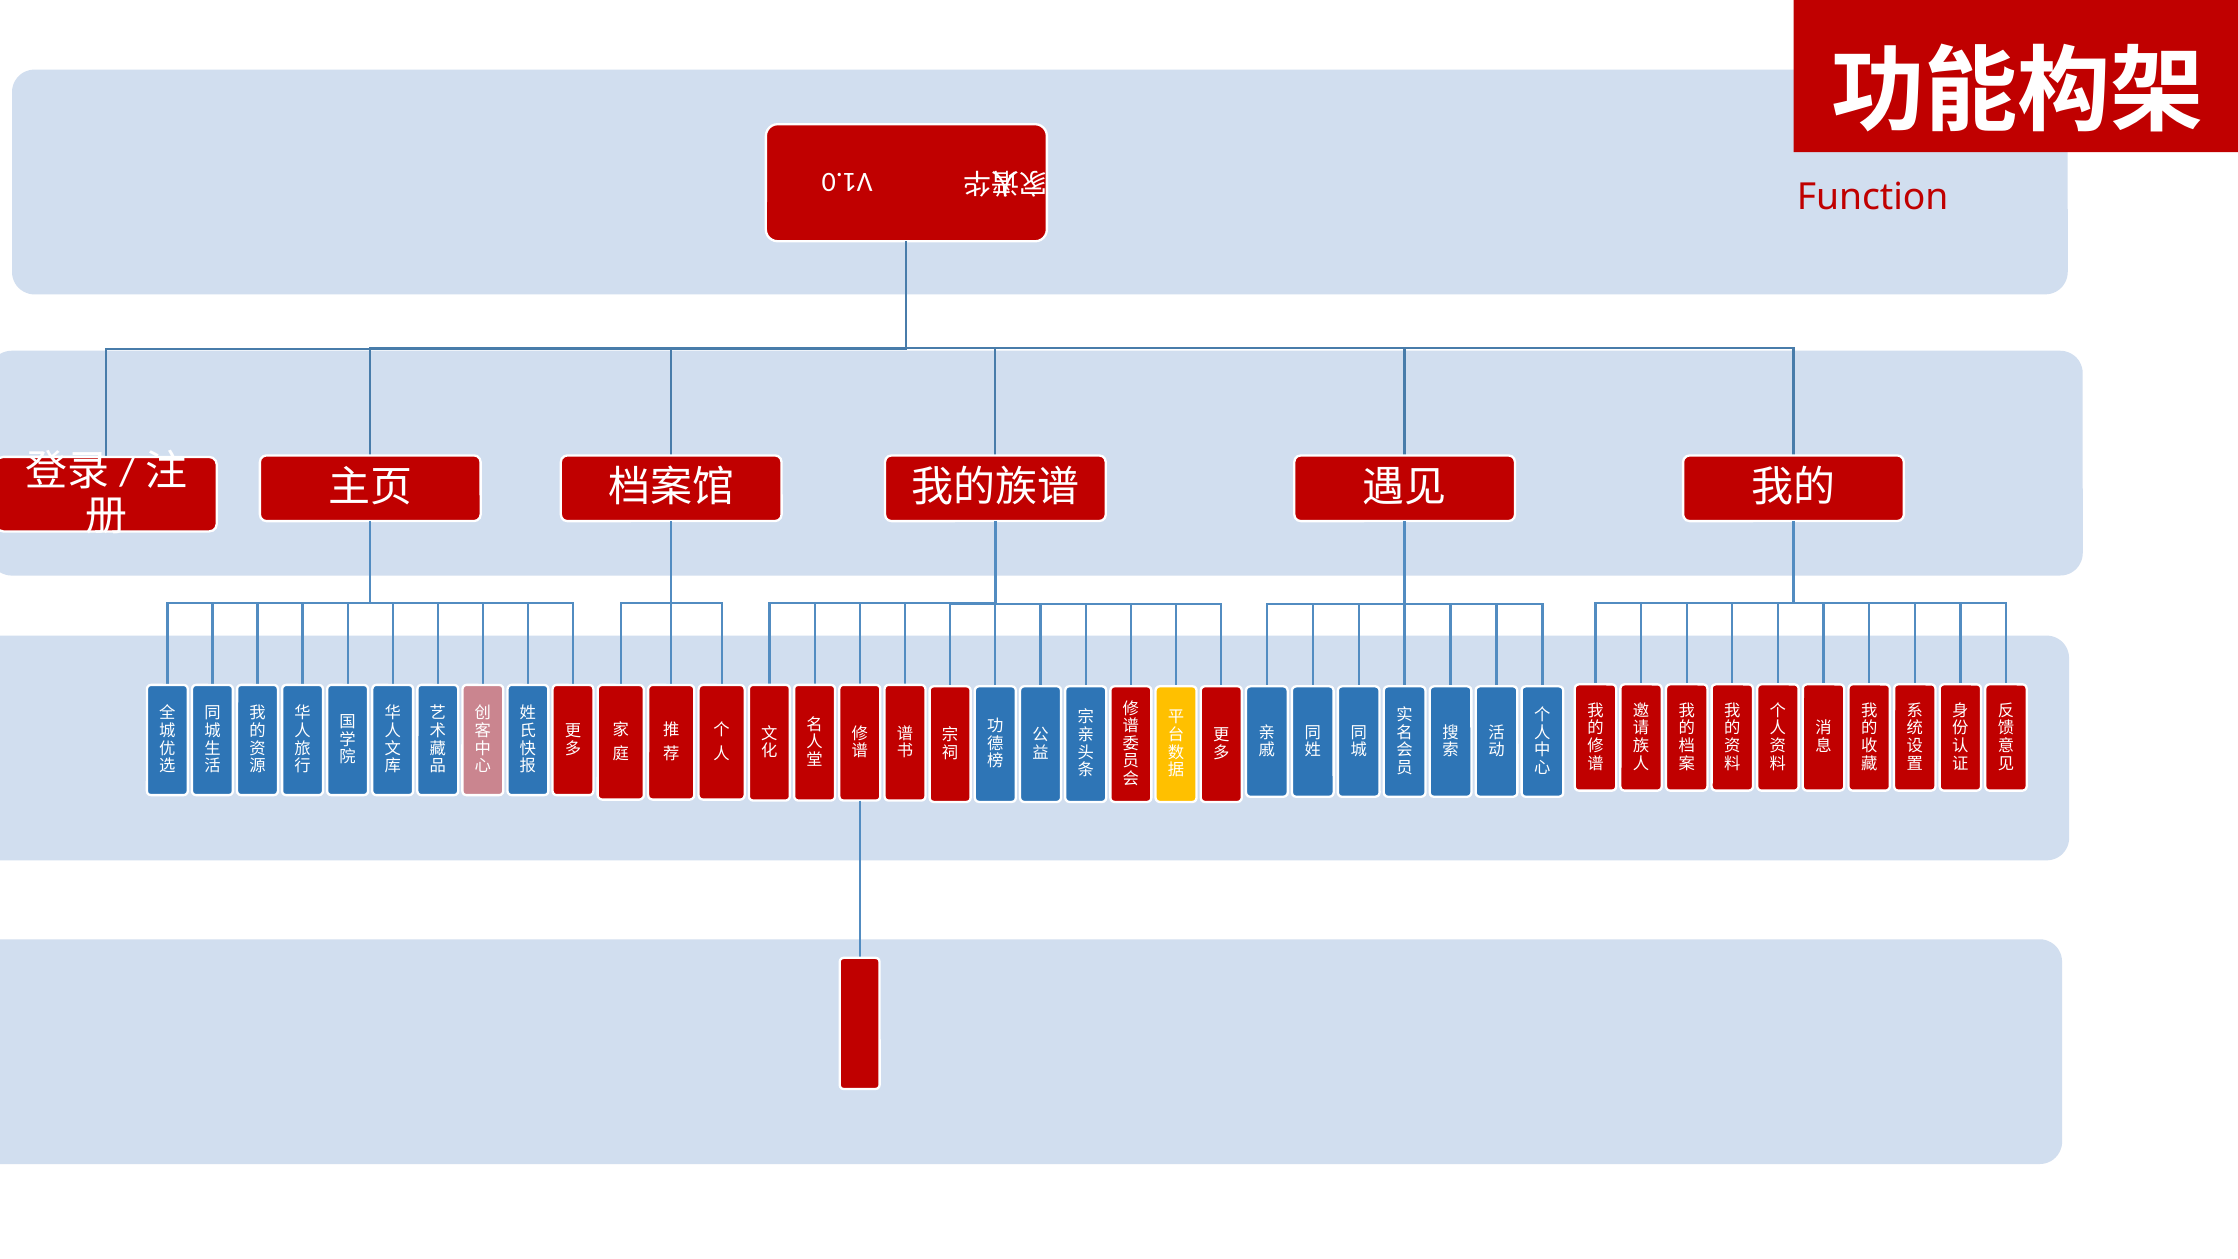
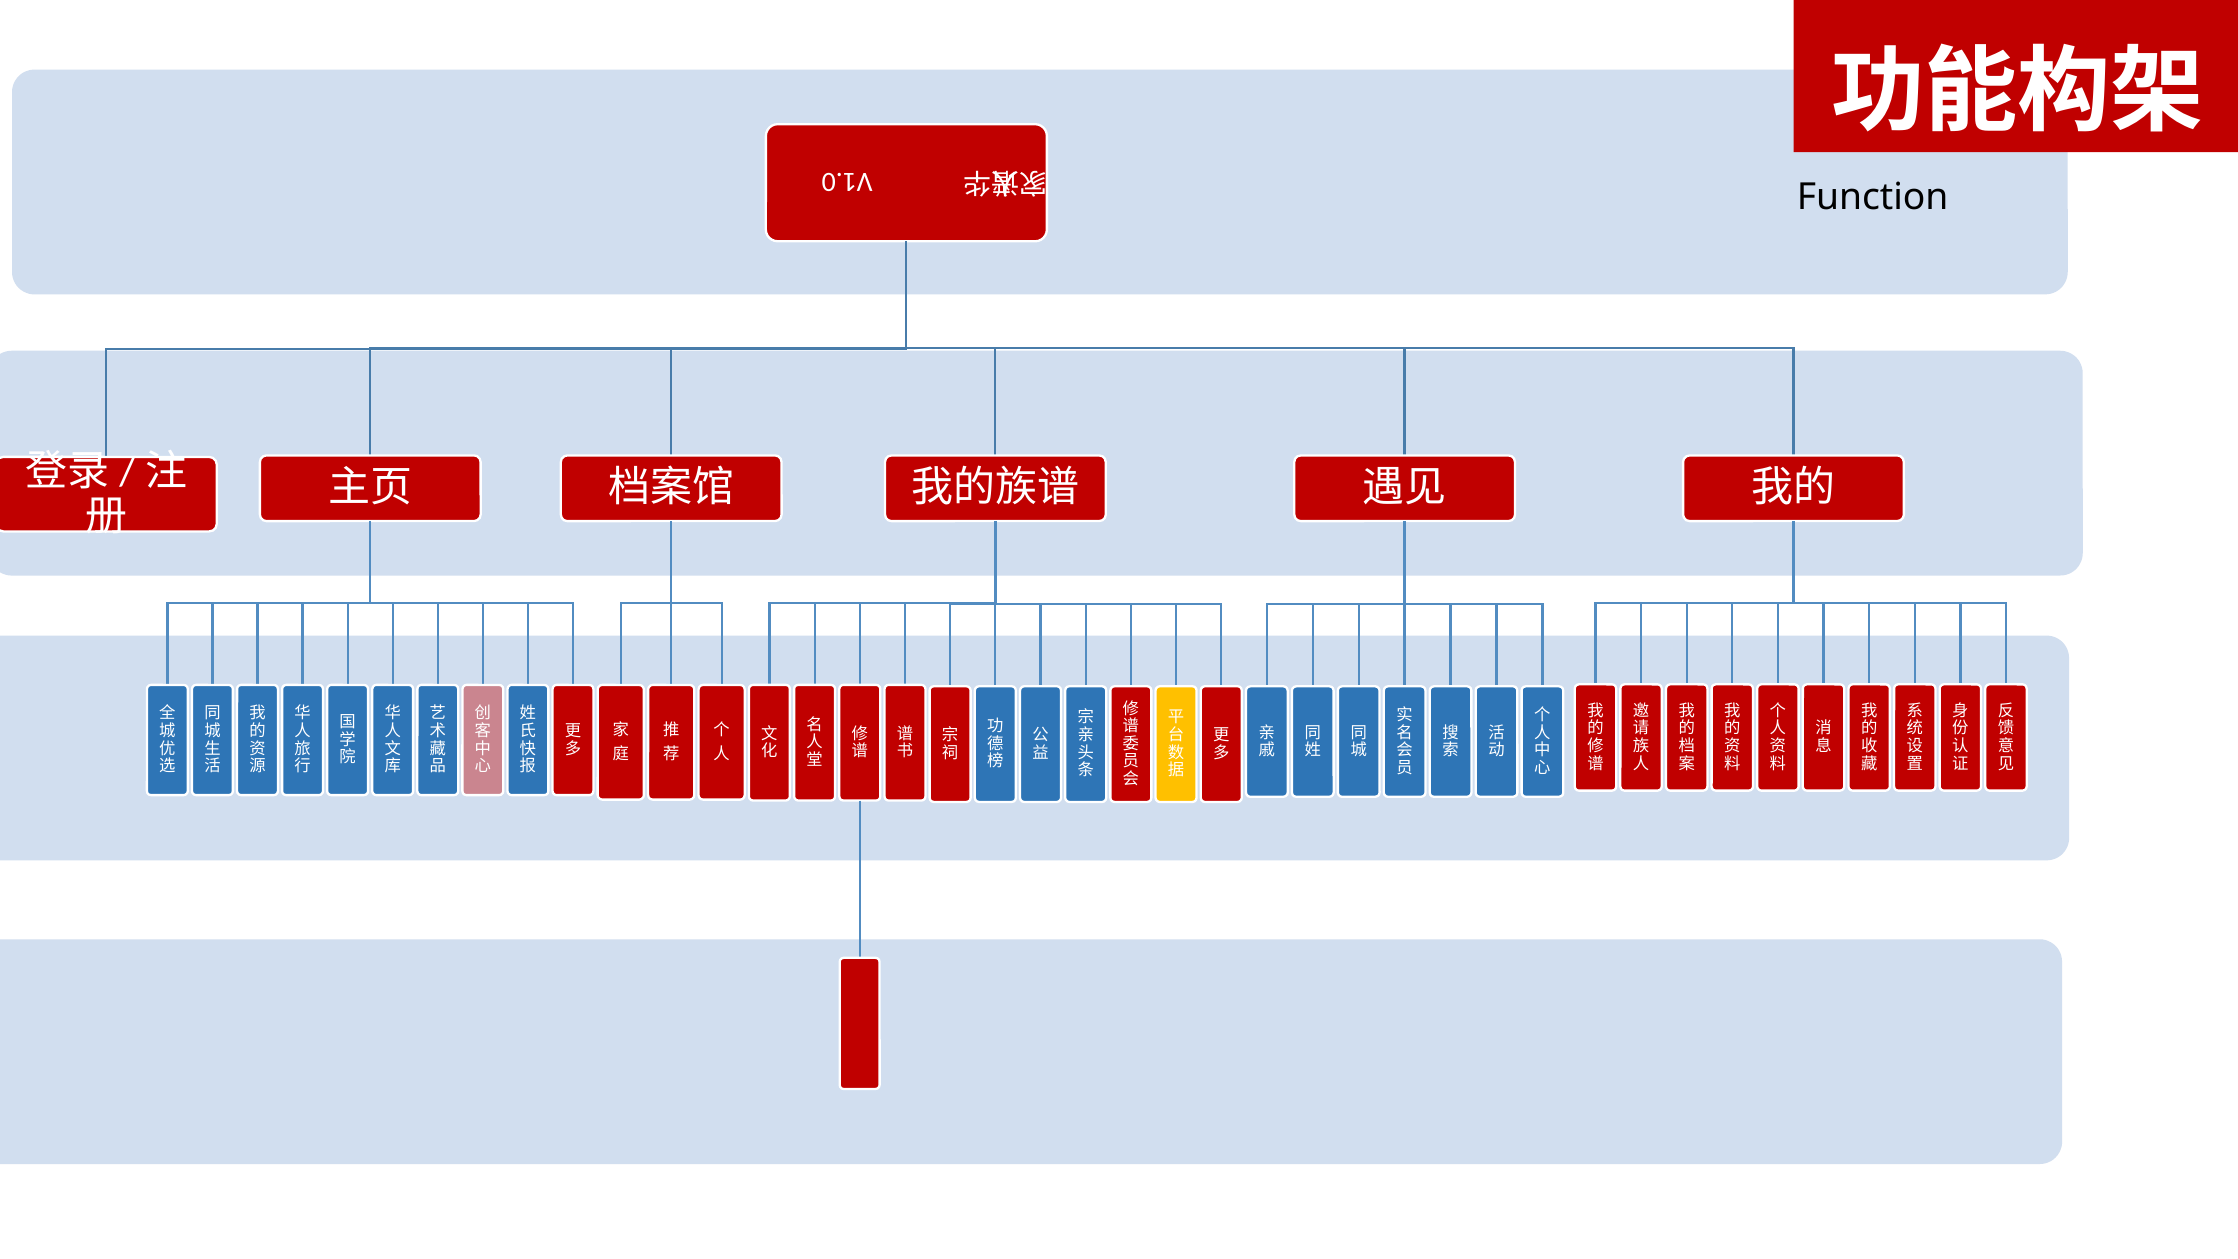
Function colour: red -> black (1873, 198)
